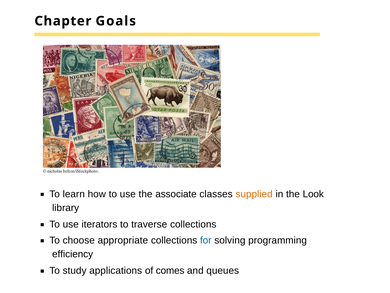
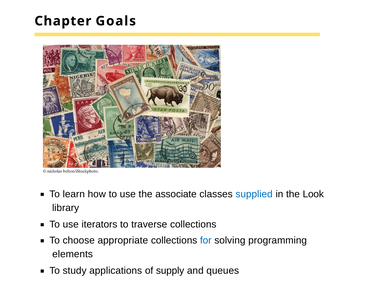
supplied colour: orange -> blue (254, 194)
efficiency: efficiency -> elements (73, 254)
comes: comes -> supply (170, 270)
